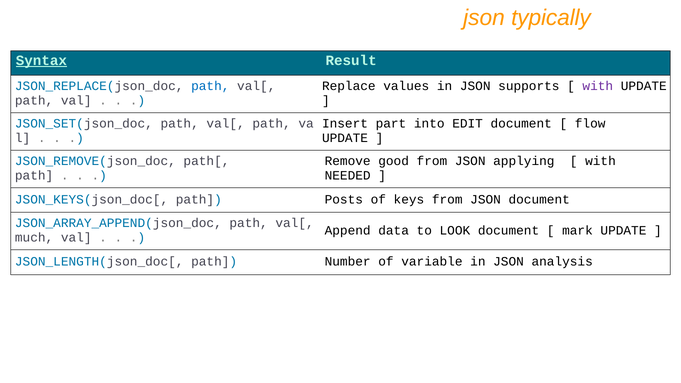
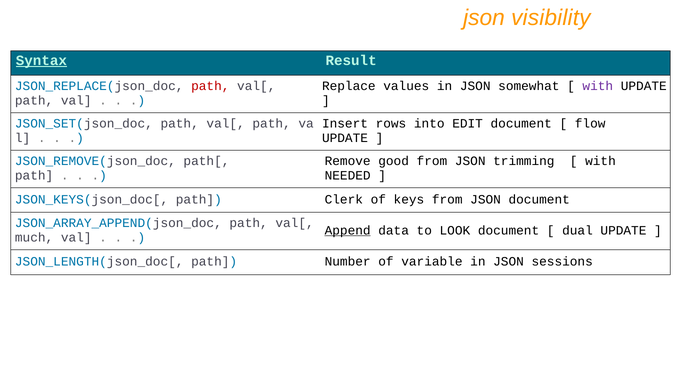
typically: typically -> visibility (551, 18)
path colour: blue -> red (210, 86)
supports: supports -> somewhat (529, 86)
part: part -> rows (391, 124)
applying: applying -> trimming (524, 161)
Posts: Posts -> Clerk (344, 199)
Append underline: none -> present (348, 230)
mark: mark -> dual (577, 230)
analysis: analysis -> sessions (562, 261)
